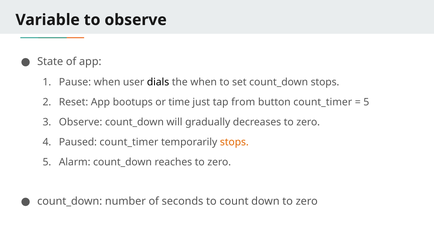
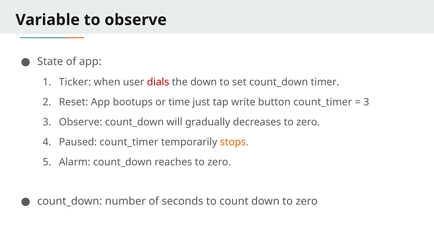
Pause: Pause -> Ticker (75, 82)
dials colour: black -> red (158, 82)
the when: when -> down (204, 82)
count_down stops: stops -> timer (325, 82)
from: from -> write (243, 102)
5: 5 -> 3 (366, 102)
